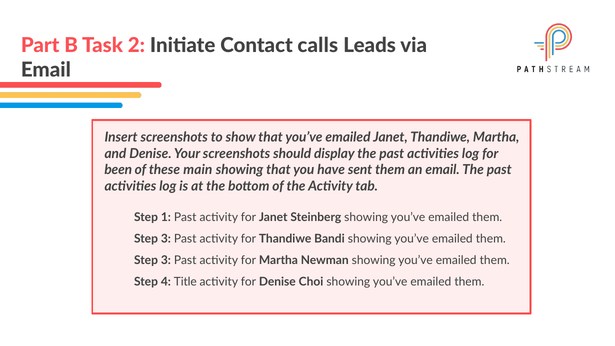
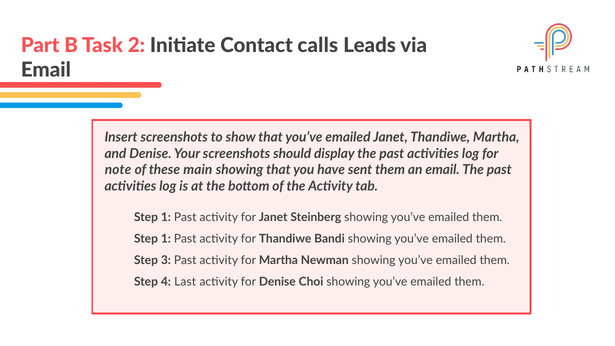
been: been -> note (118, 170)
3: 3 -> 1 (166, 239)
Title: Title -> Last (185, 282)
